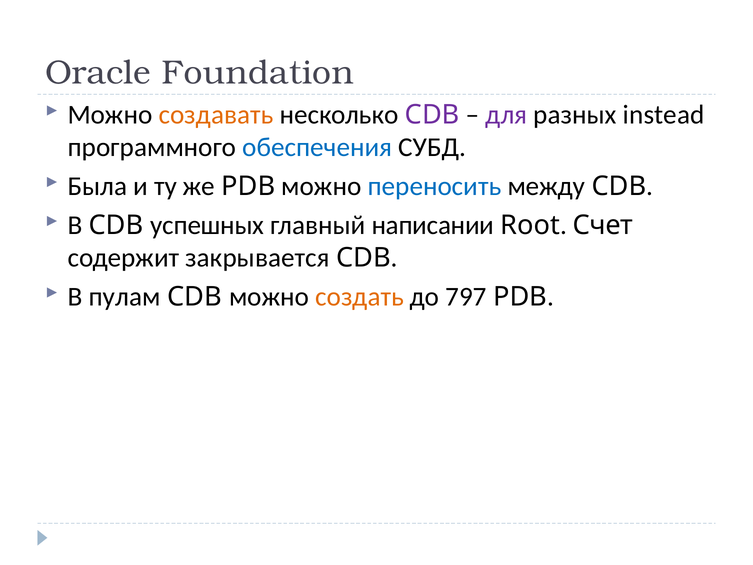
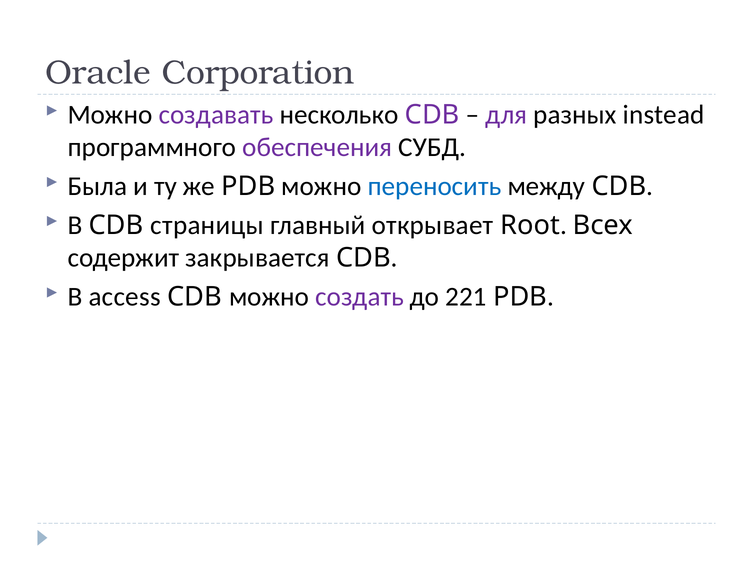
Foundation: Foundation -> Corporation (258, 73)
создавать colour: orange -> purple (216, 115)
обеспечения colour: blue -> purple (317, 147)
успешных: успешных -> страницы (207, 225)
написании: написании -> открывает (433, 225)
Счет: Счет -> Всех (603, 225)
пулам: пулам -> access (125, 297)
создать colour: orange -> purple (360, 297)
797: 797 -> 221 (466, 297)
